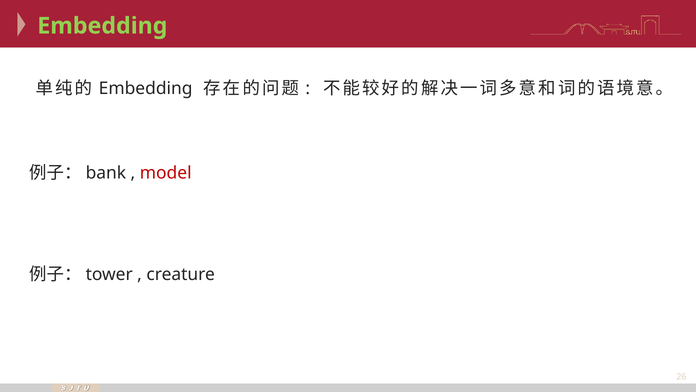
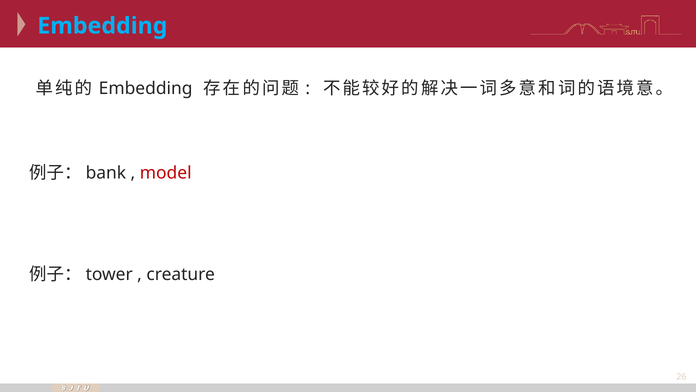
Embedding colour: light green -> light blue (102, 26)
